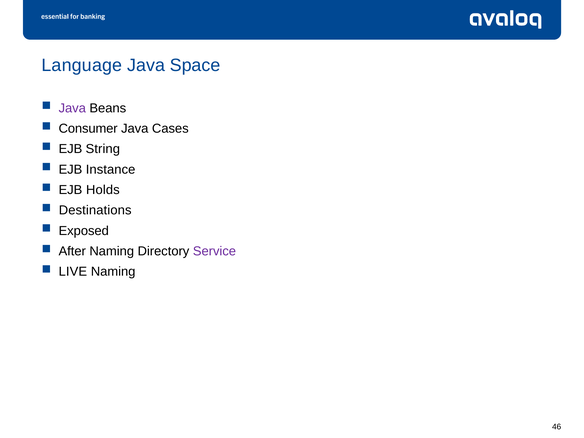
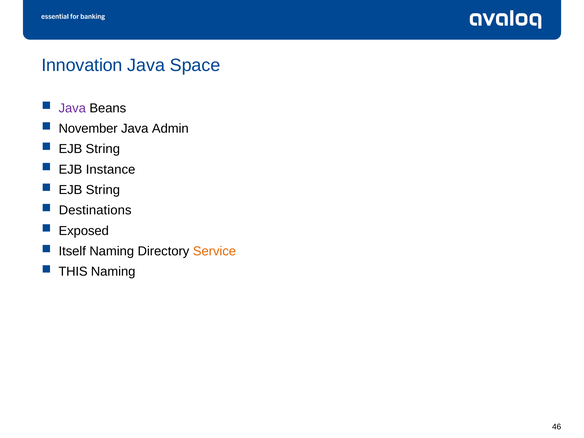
Language: Language -> Innovation (82, 65)
Consumer: Consumer -> November (88, 129)
Cases: Cases -> Admin (170, 129)
Holds: Holds -> String (103, 190)
After: After -> Itself (72, 251)
Service colour: purple -> orange (214, 251)
LIVE: LIVE -> THIS (73, 272)
